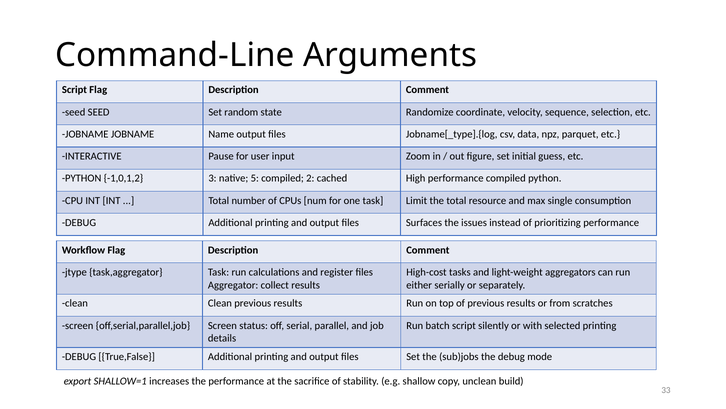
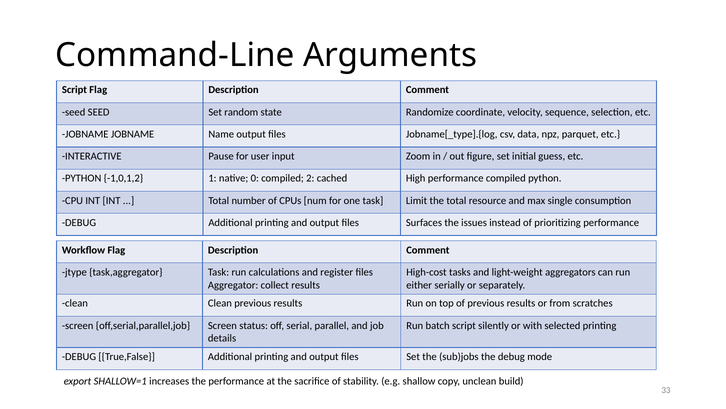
3: 3 -> 1 (212, 178)
5: 5 -> 0 (255, 178)
